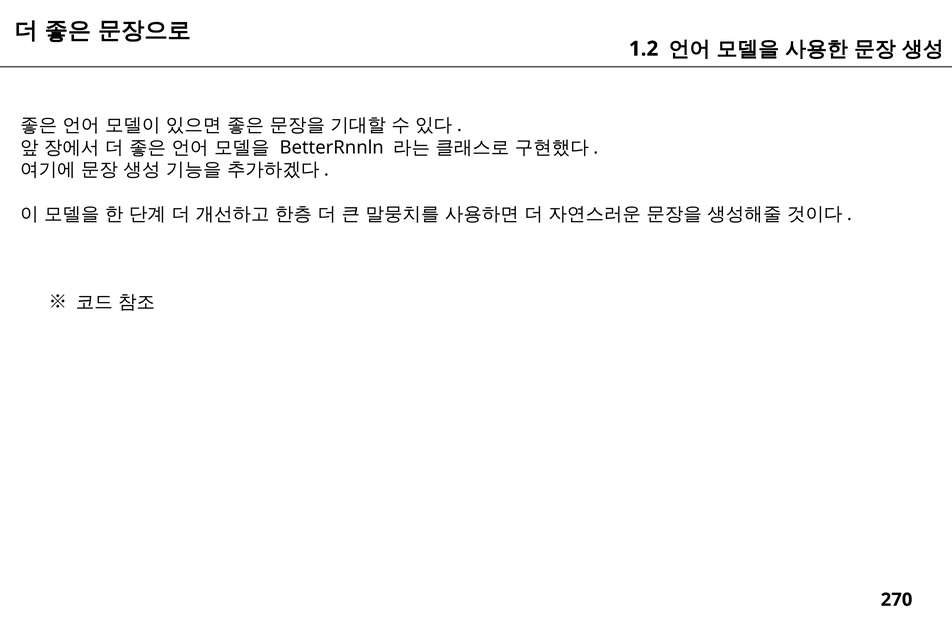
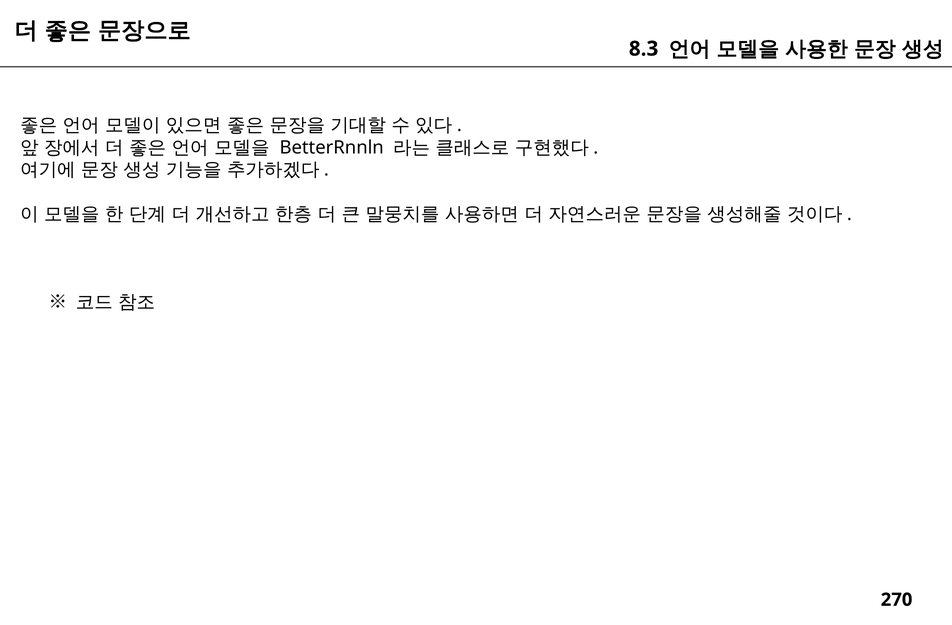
1.2: 1.2 -> 8.3 (644, 49)
